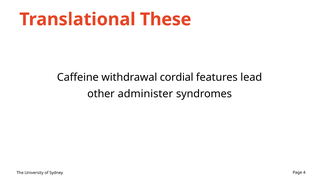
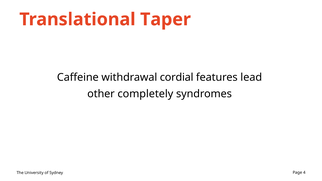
These: These -> Taper (166, 19)
administer: administer -> completely (145, 94)
